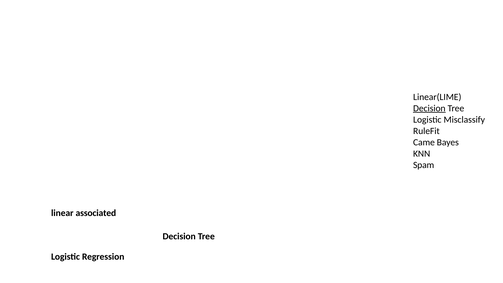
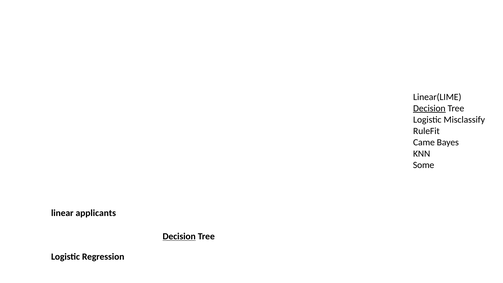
Spam: Spam -> Some (424, 165)
associated: associated -> applicants (96, 213)
Decision underline: none -> present (179, 236)
